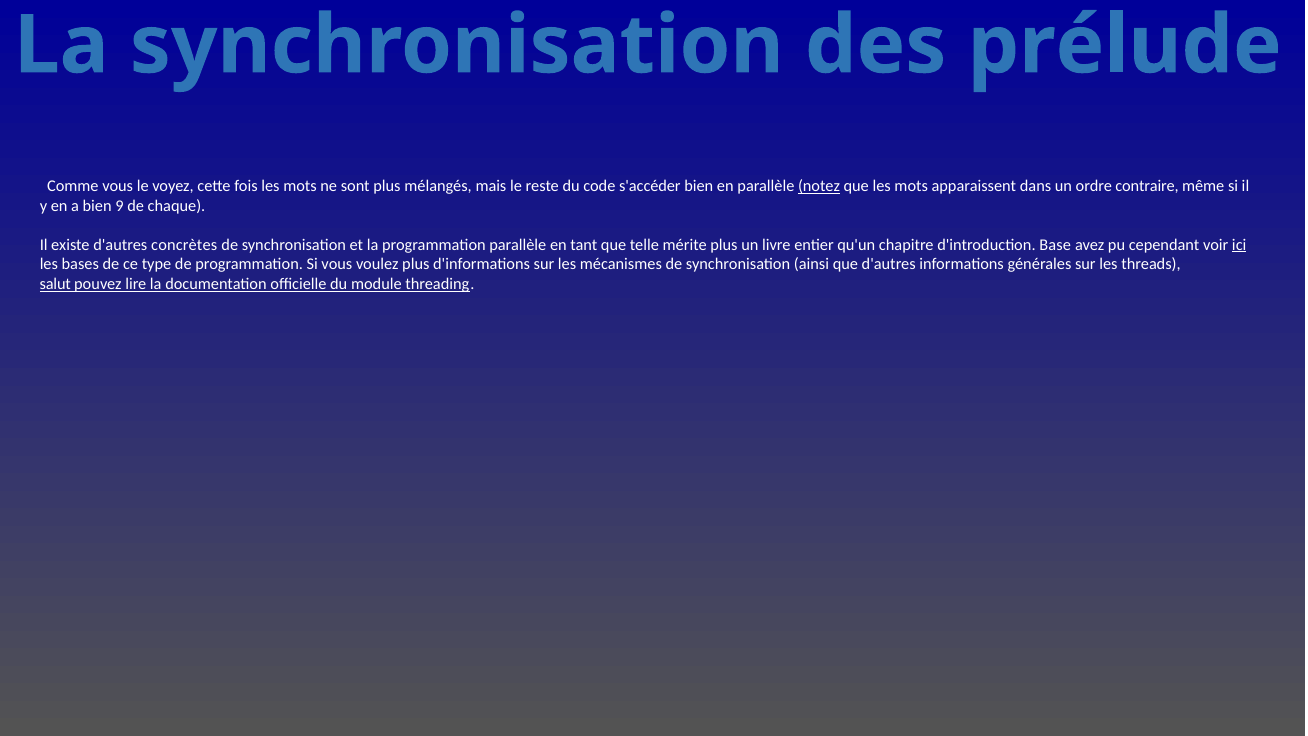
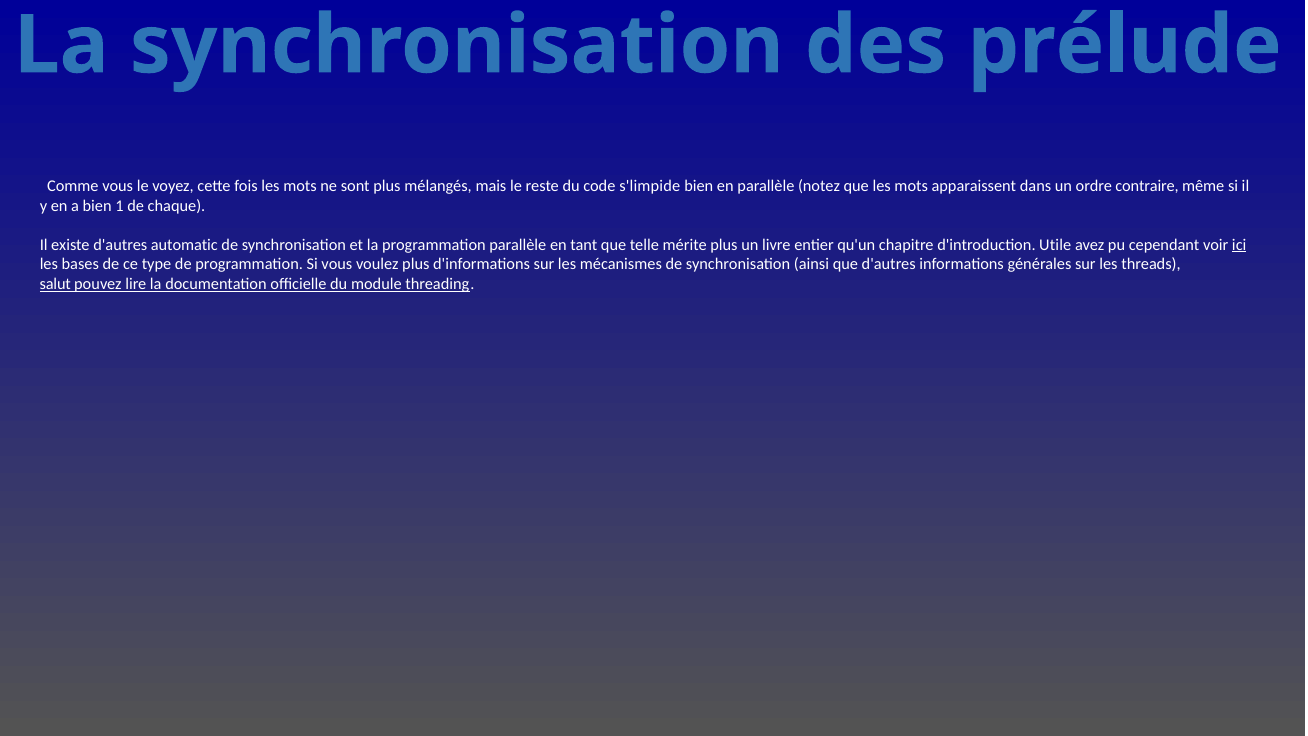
s'accéder: s'accéder -> s'limpide (650, 186)
notez underline: present -> none (819, 186)
9: 9 -> 1 (119, 206)
concrètes: concrètes -> automatic (184, 245)
Base: Base -> Utile (1055, 245)
